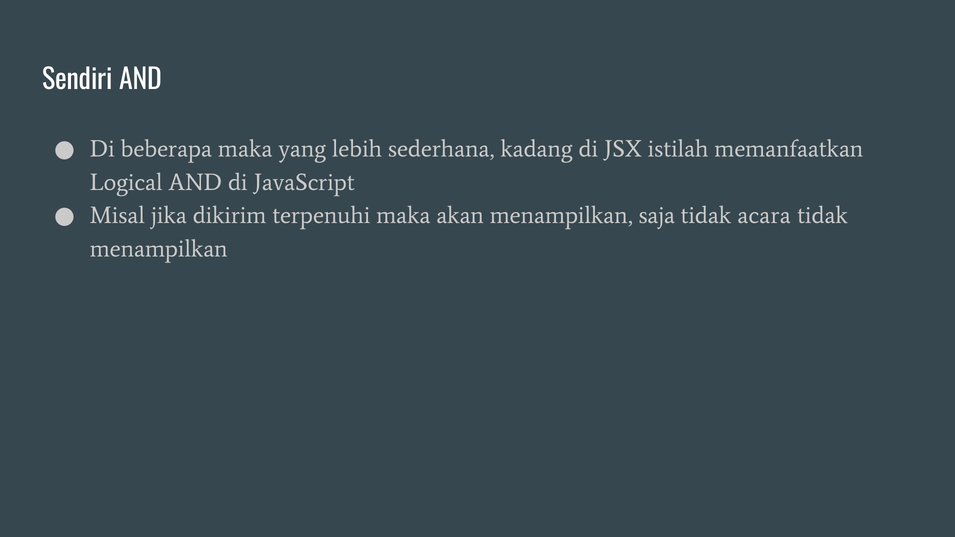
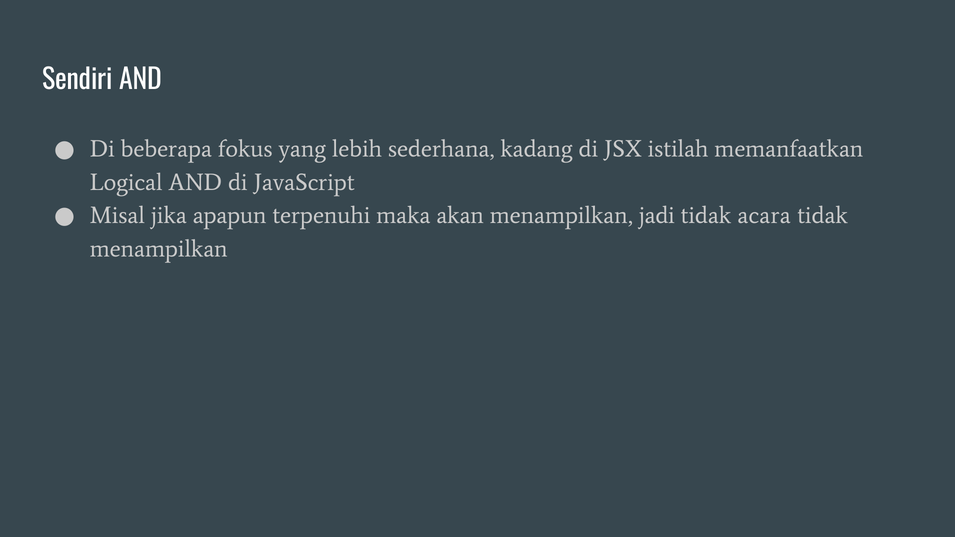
beberapa maka: maka -> fokus (245, 149)
dikirim: dikirim -> apapun (230, 216)
saja: saja -> jadi (657, 216)
